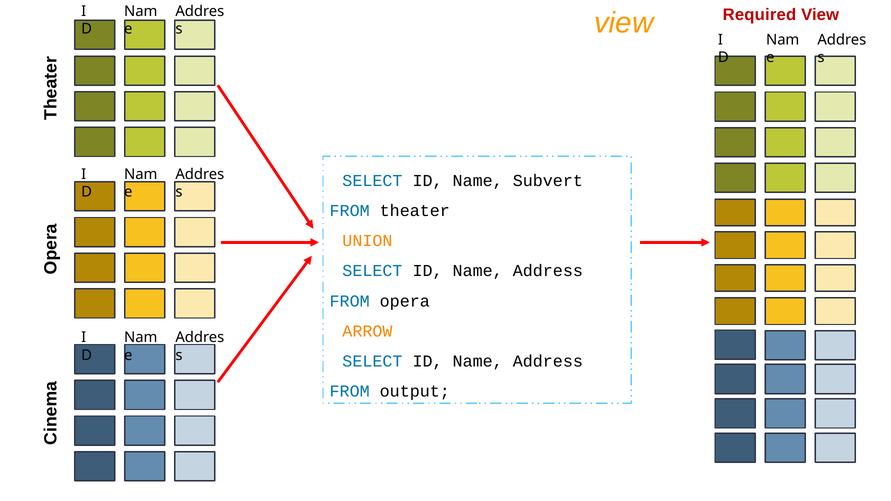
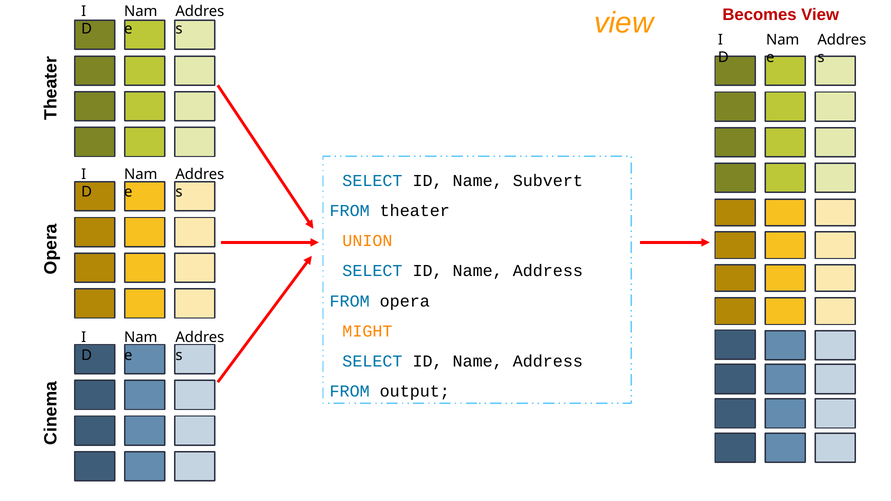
Required: Required -> Becomes (760, 15)
ARROW: ARROW -> MIGHT (367, 331)
